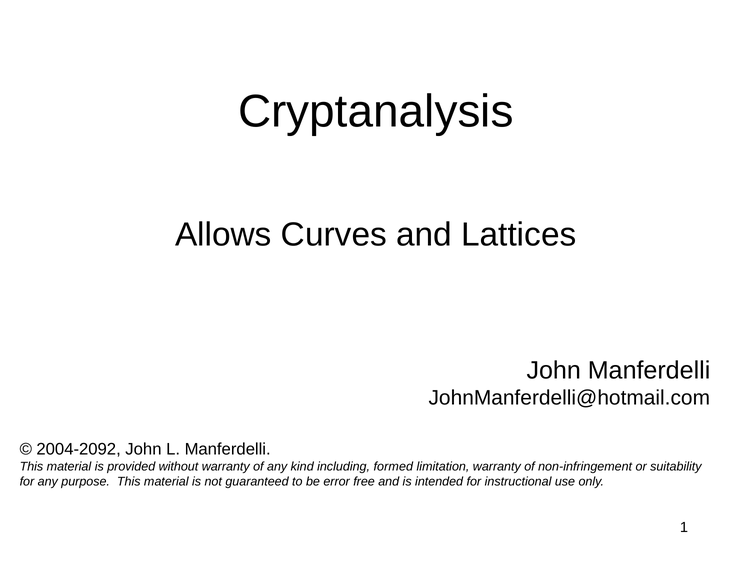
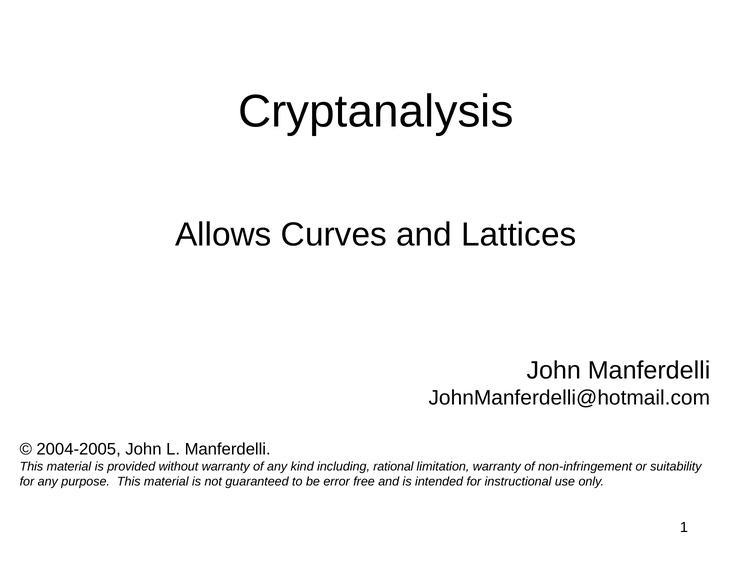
2004-2092: 2004-2092 -> 2004-2005 (79, 449)
formed: formed -> rational (393, 467)
